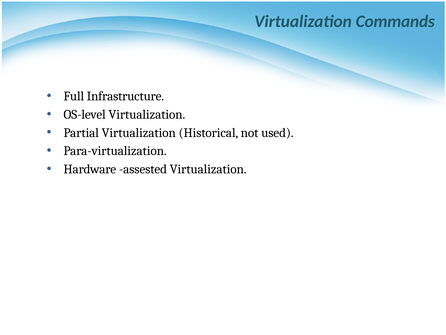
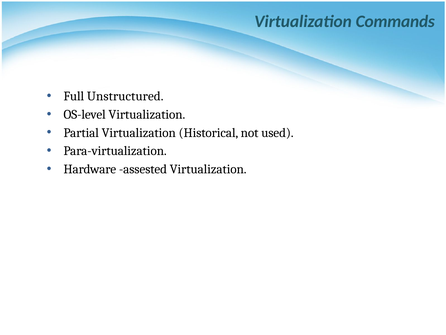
Infrastructure: Infrastructure -> Unstructured (125, 96)
